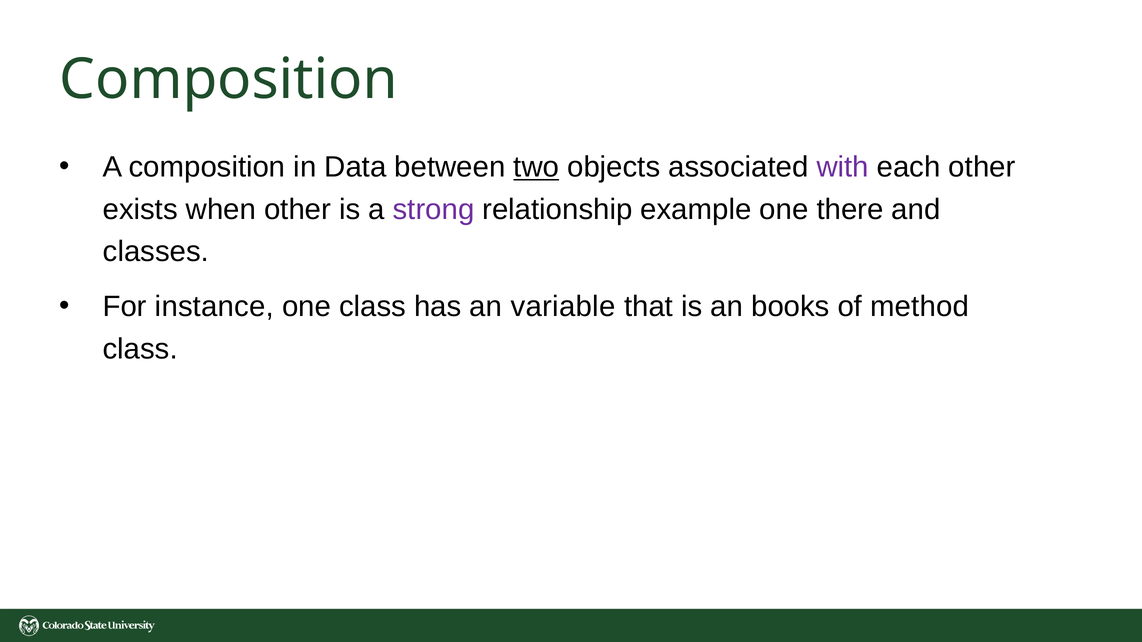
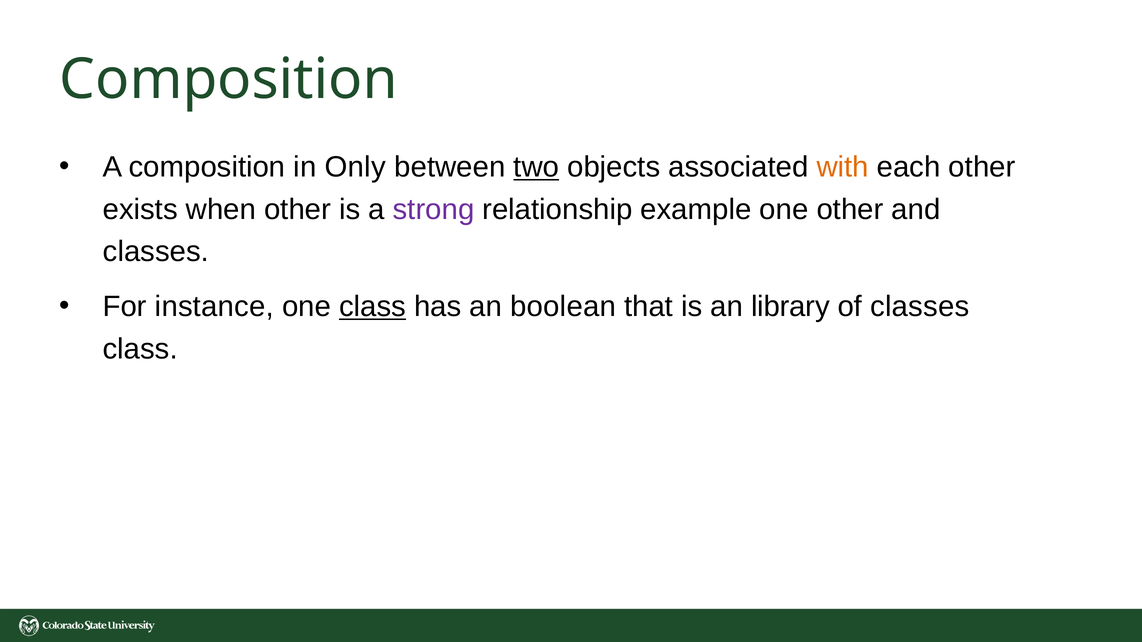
Data: Data -> Only (355, 167)
with colour: purple -> orange (843, 167)
one there: there -> other (850, 209)
class underline: none -> present (373, 307)
variable: variable -> boolean (563, 307)
books: books -> library (790, 307)
of method: method -> classes (920, 307)
